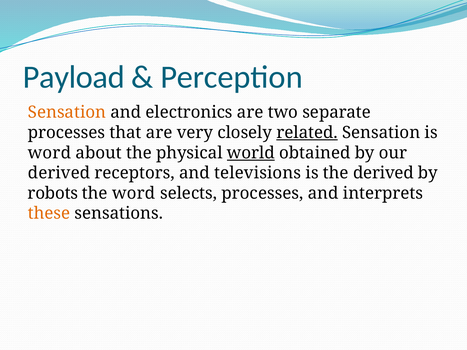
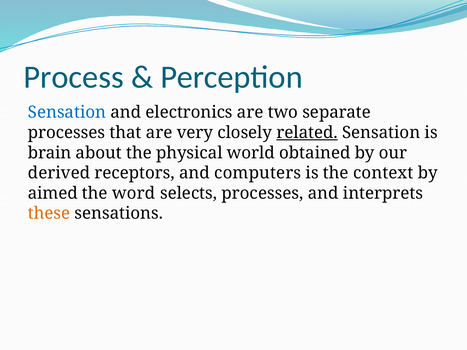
Payload: Payload -> Process (74, 77)
Sensation colour: orange -> blue (67, 112)
word: word -> brain (50, 153)
world underline: present -> none (251, 153)
televisions: televisions -> computers (258, 173)
the derived: derived -> context (383, 173)
robots: robots -> aimed (53, 193)
